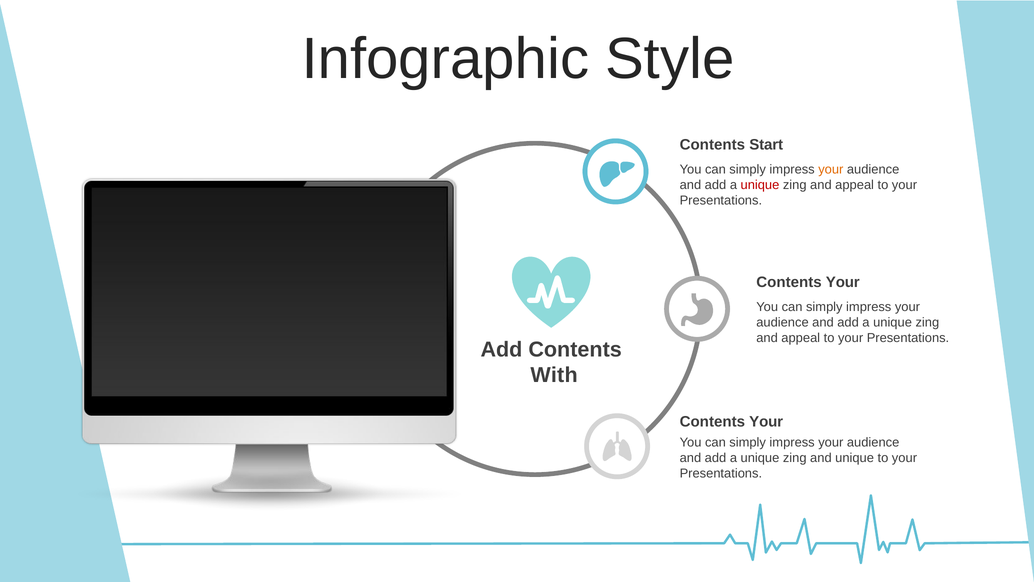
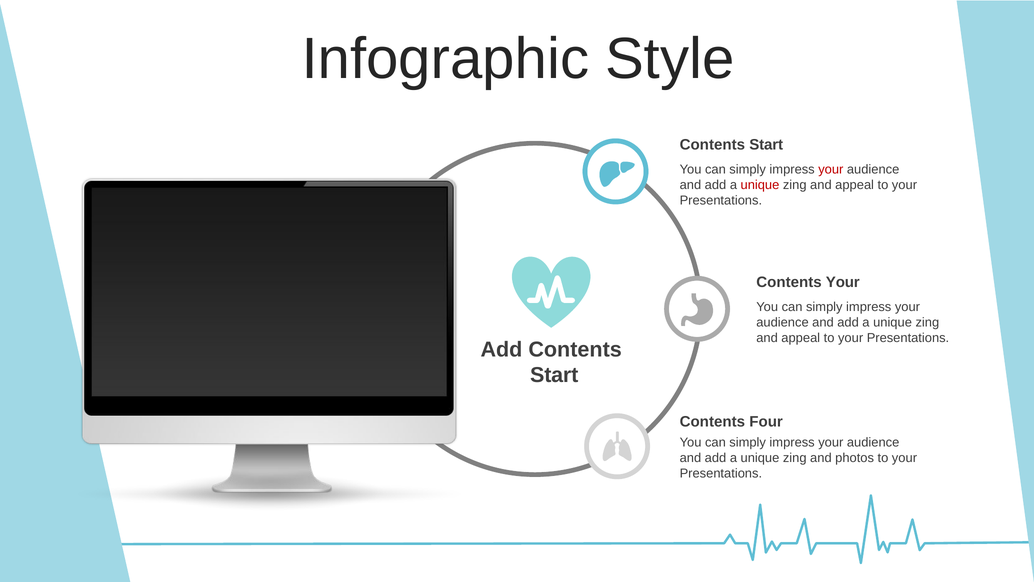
your colour: orange -> red (831, 169)
With: With -> Start (554, 375)
Your: Your -> Four (766, 421)
and unique: unique -> photos (855, 458)
